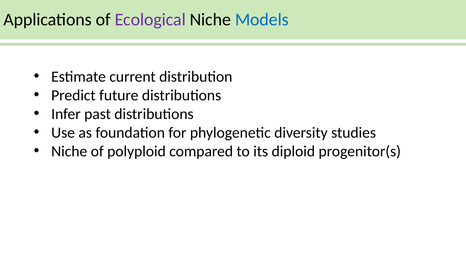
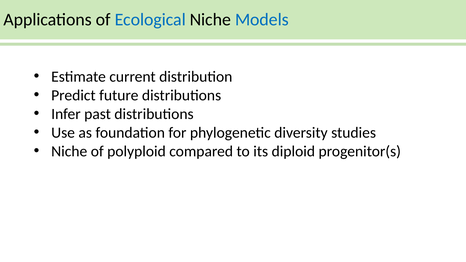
Ecological colour: purple -> blue (150, 20)
